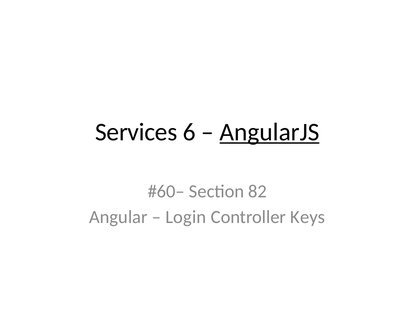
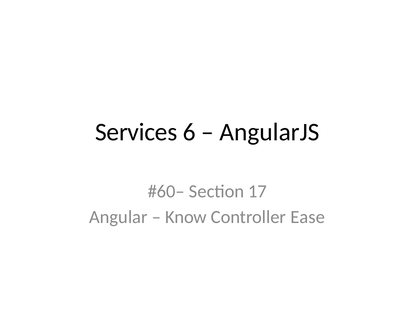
AngularJS underline: present -> none (270, 132)
82: 82 -> 17 (258, 191)
Login: Login -> Know (186, 217)
Keys: Keys -> Ease (308, 217)
